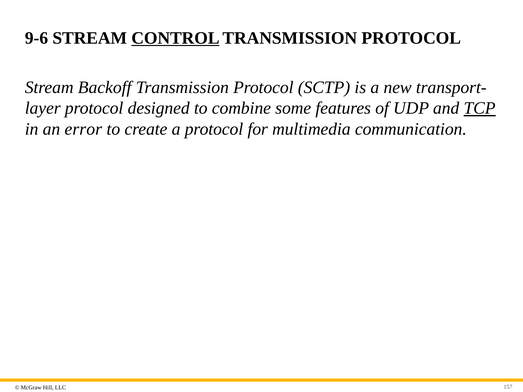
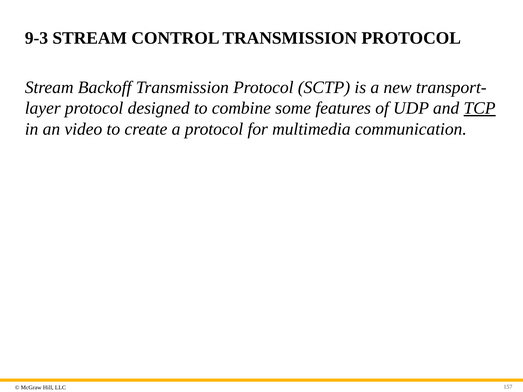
9-6: 9-6 -> 9-3 (36, 38)
CONTROL underline: present -> none (175, 38)
error: error -> video (83, 129)
